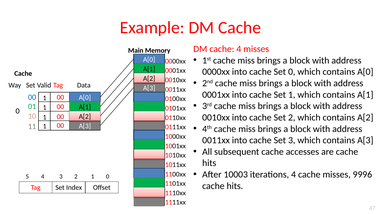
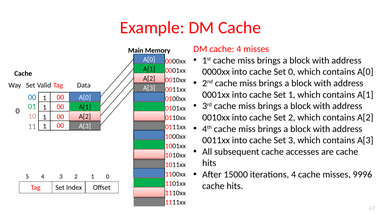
10003: 10003 -> 15000 (236, 175)
